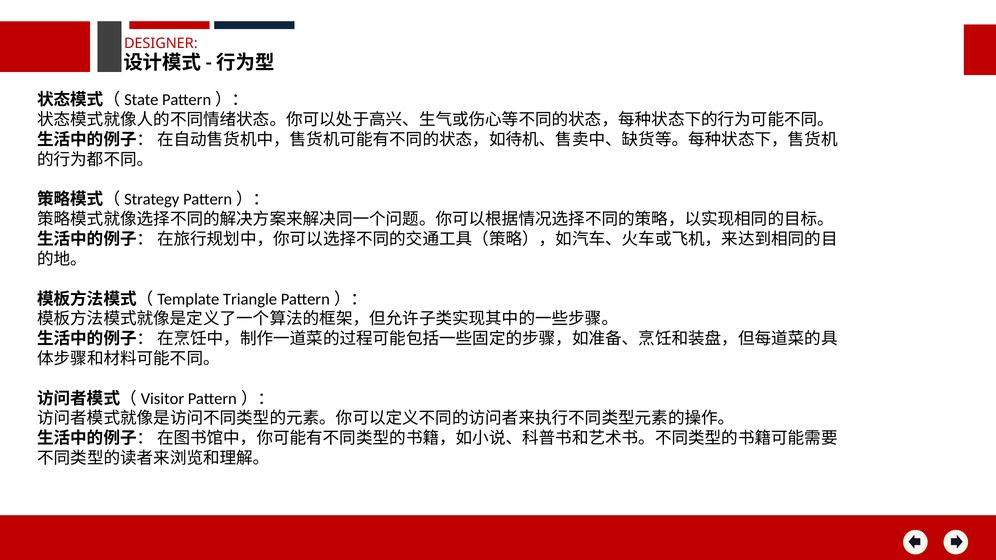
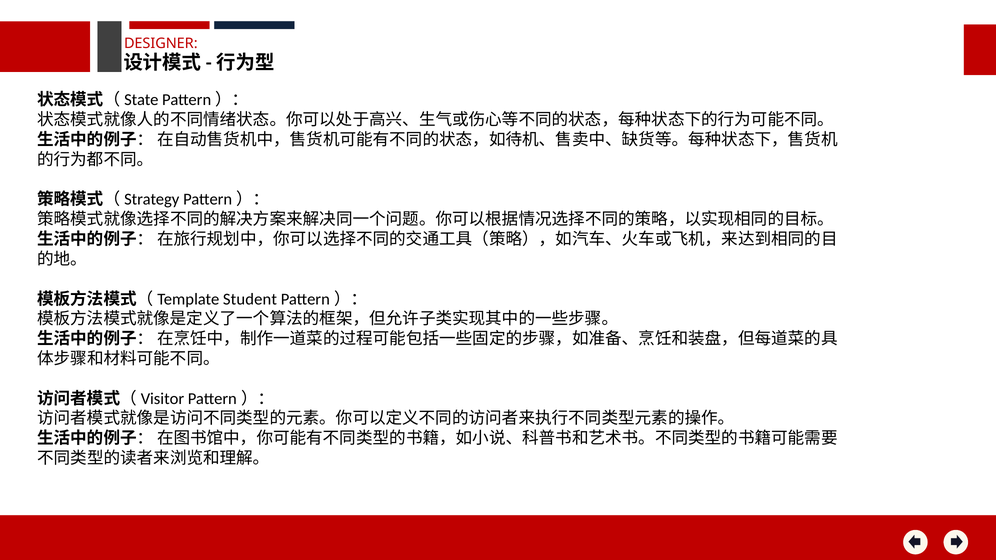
Triangle: Triangle -> Student (250, 299)
